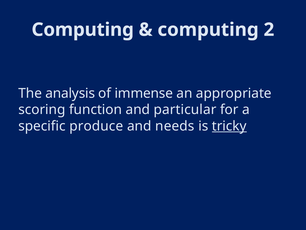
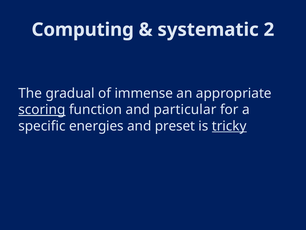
computing: computing -> systematic (208, 30)
analysis: analysis -> gradual (70, 93)
scoring underline: none -> present (42, 109)
produce: produce -> energies (96, 126)
needs: needs -> preset (175, 126)
